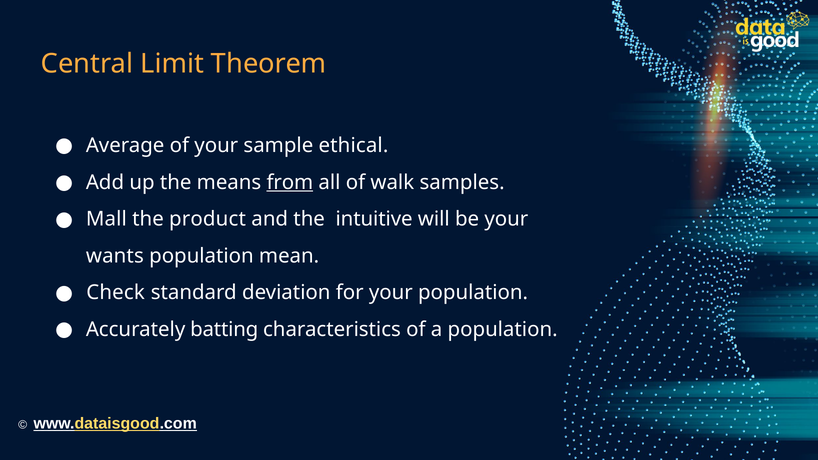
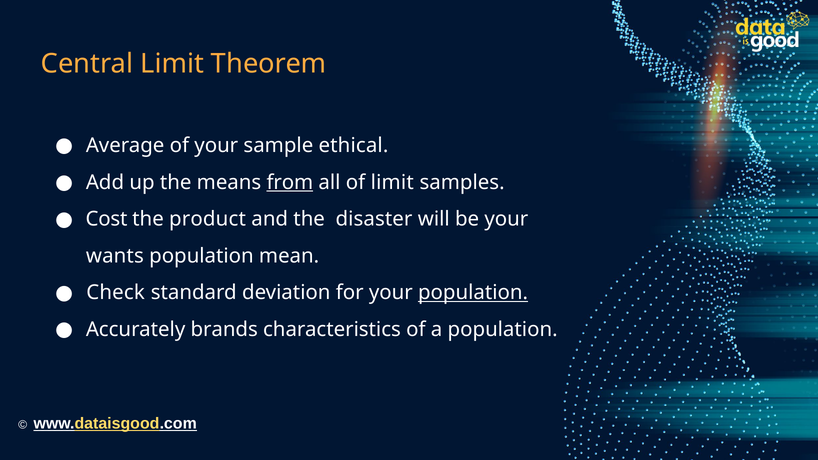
of walk: walk -> limit (392, 182)
Mall: Mall -> Cost (107, 219)
intuitive: intuitive -> disaster (374, 219)
population underline: none -> present (473, 293)
batting: batting -> brands (224, 330)
